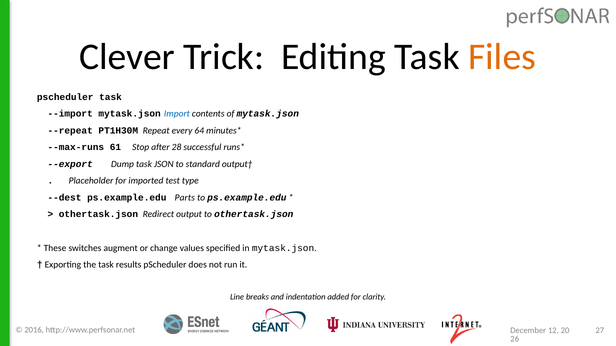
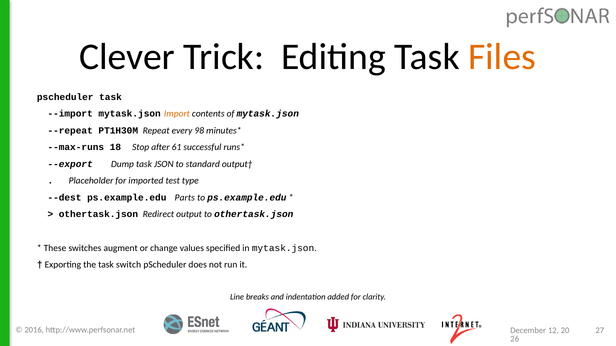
Import colour: blue -> orange (177, 114)
64: 64 -> 98 (199, 131)
61: 61 -> 18 (115, 148)
28: 28 -> 61 (176, 148)
results: results -> switch (129, 265)
